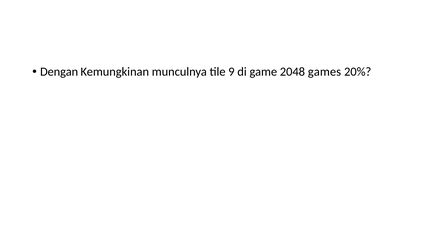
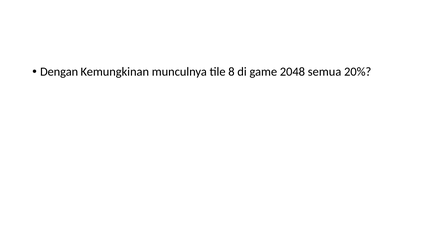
9: 9 -> 8 (231, 72)
games: games -> semua (325, 72)
